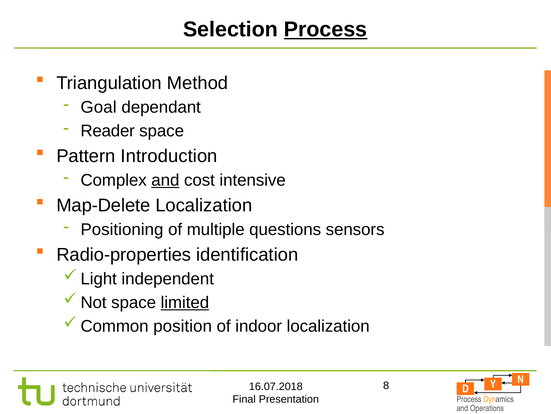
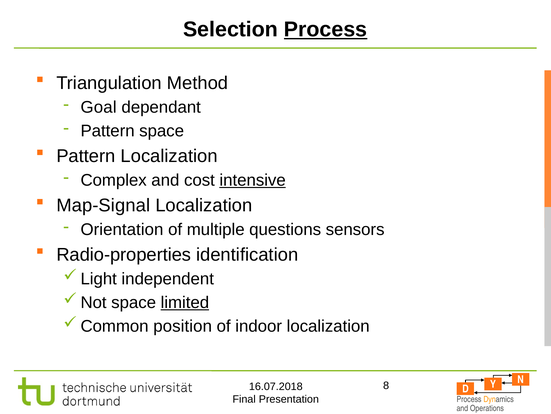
Reader: Reader -> Pattern (108, 131)
Pattern Introduction: Introduction -> Localization (169, 156)
and underline: present -> none (165, 180)
intensive underline: none -> present (253, 180)
Map-Delete: Map-Delete -> Map-Signal (103, 205)
Positioning: Positioning -> Orientation (122, 229)
